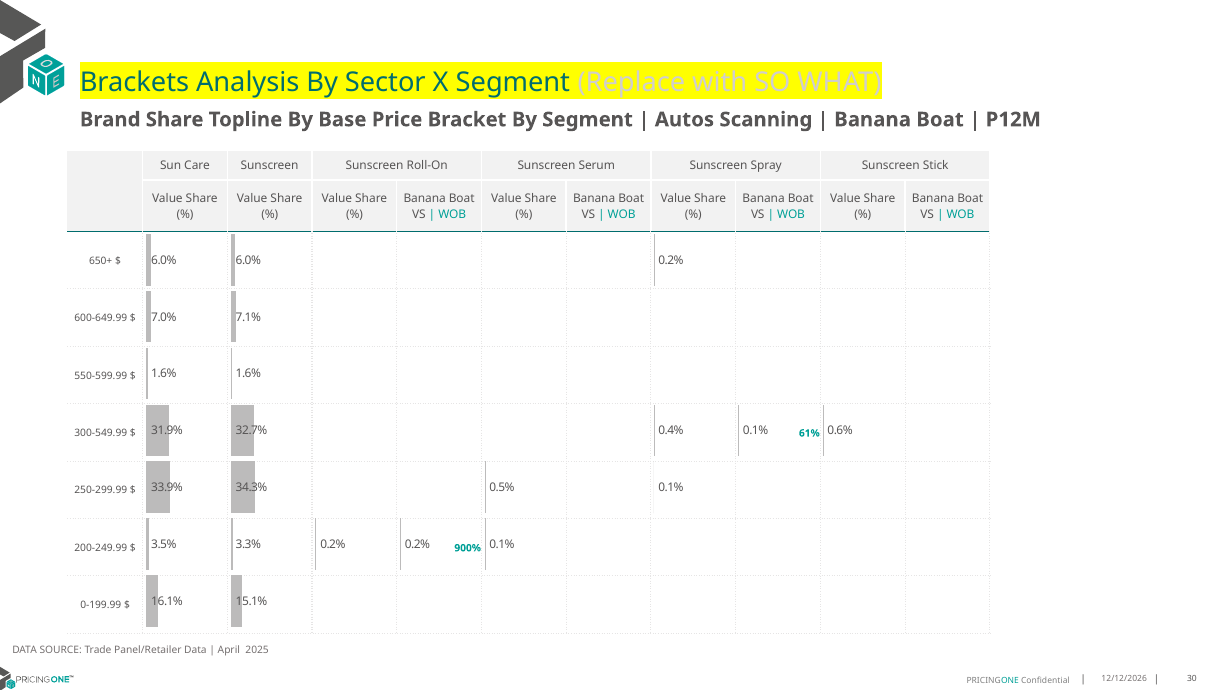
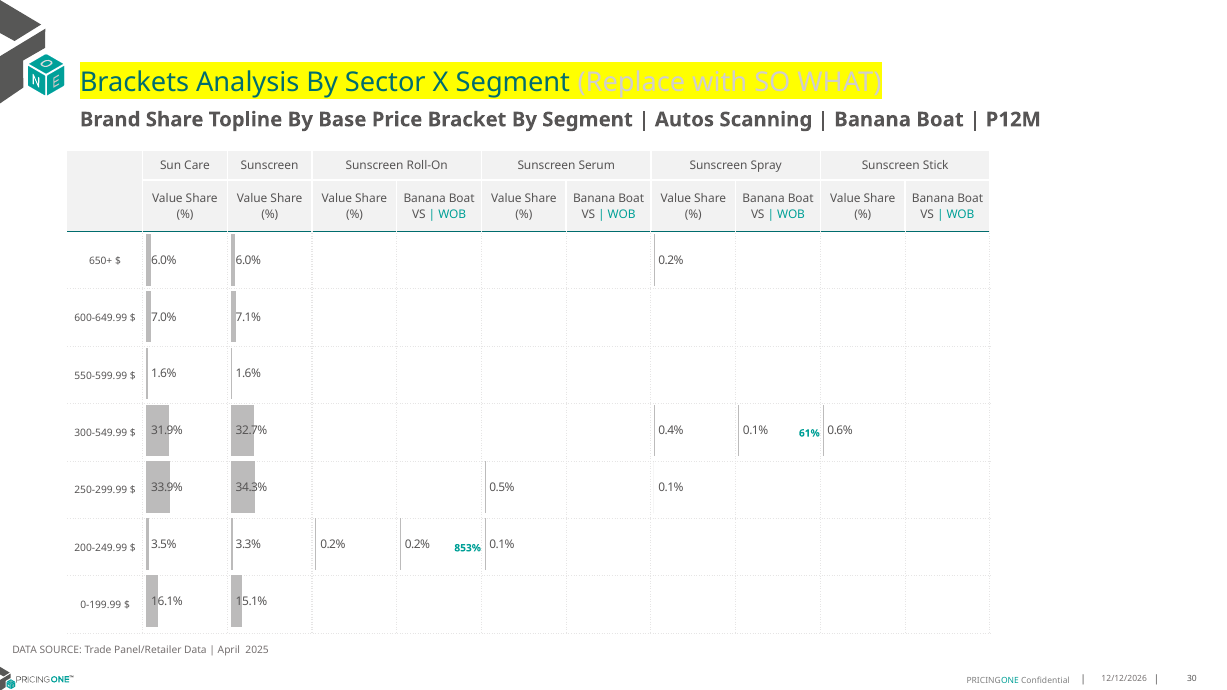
900%: 900% -> 853% (468, 548)
